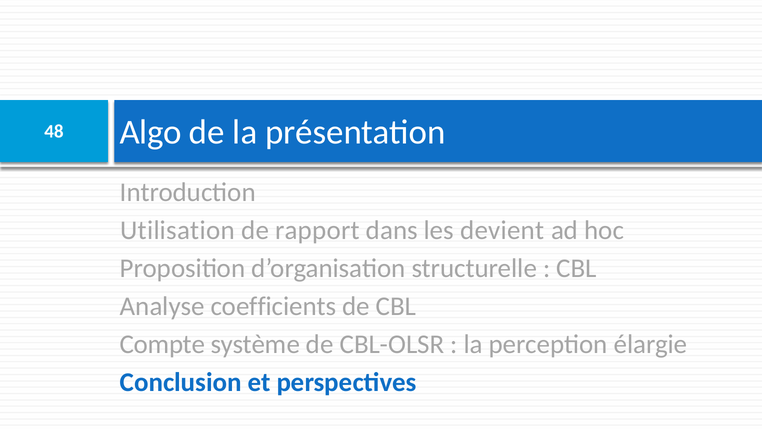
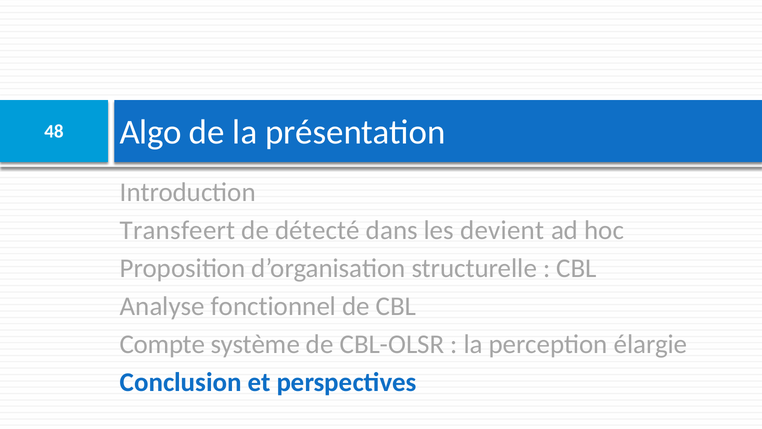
Utilisation: Utilisation -> Transfeert (178, 230)
rapport: rapport -> détecté (317, 230)
coefficients: coefficients -> fonctionnel (273, 306)
